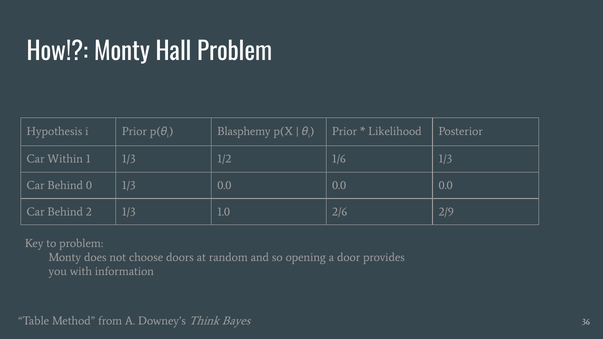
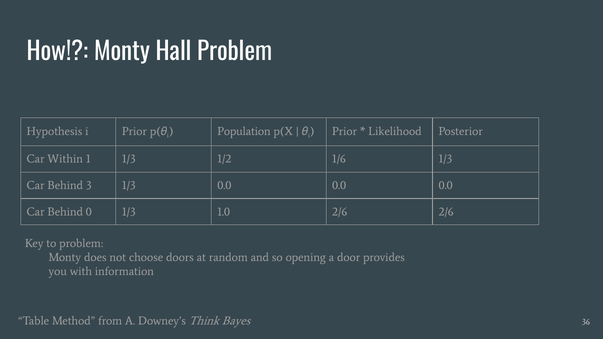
Blasphemy: Blasphemy -> Population (244, 131)
0: 0 -> 3 (89, 186)
2: 2 -> 0 (89, 212)
2/6 2/9: 2/9 -> 2/6 (446, 212)
